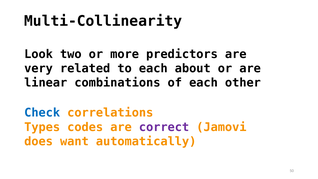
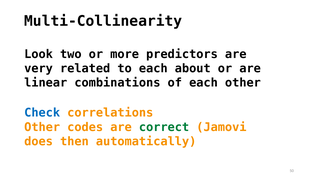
Types: Types -> Other (42, 127)
correct colour: purple -> green (164, 127)
want: want -> then (74, 141)
